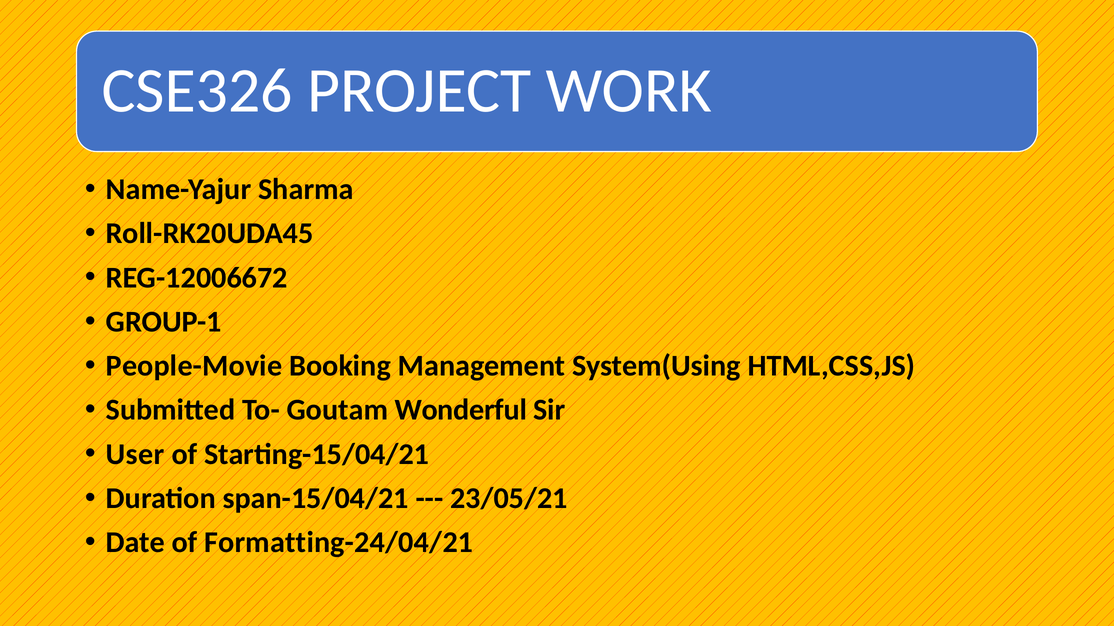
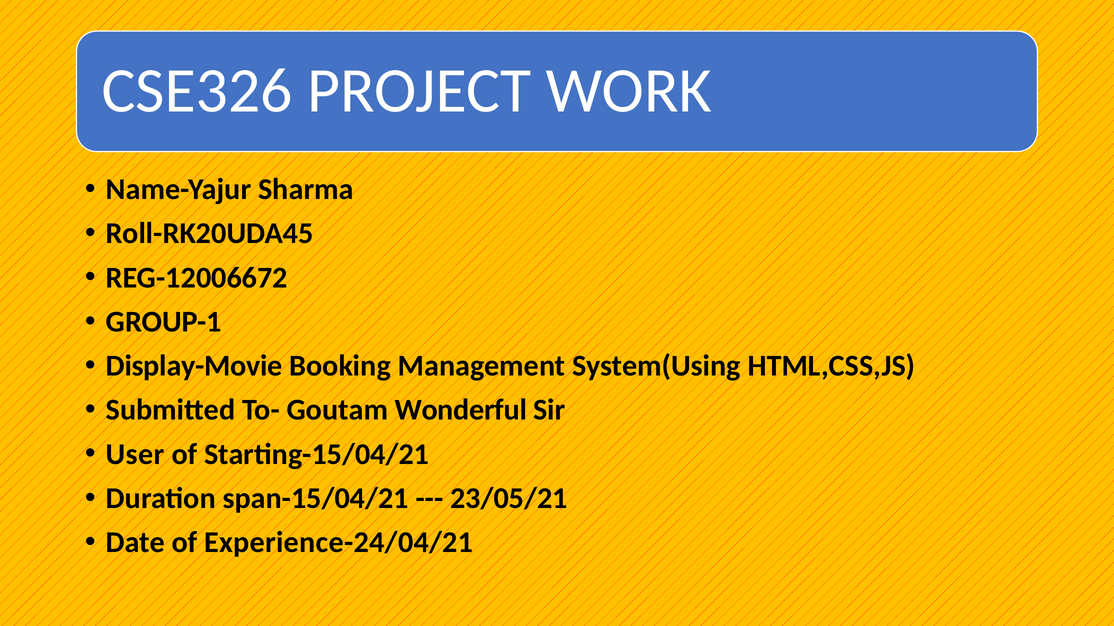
People-Movie: People-Movie -> Display-Movie (194, 366)
Formatting-24/04/21: Formatting-24/04/21 -> Experience-24/04/21 (339, 543)
